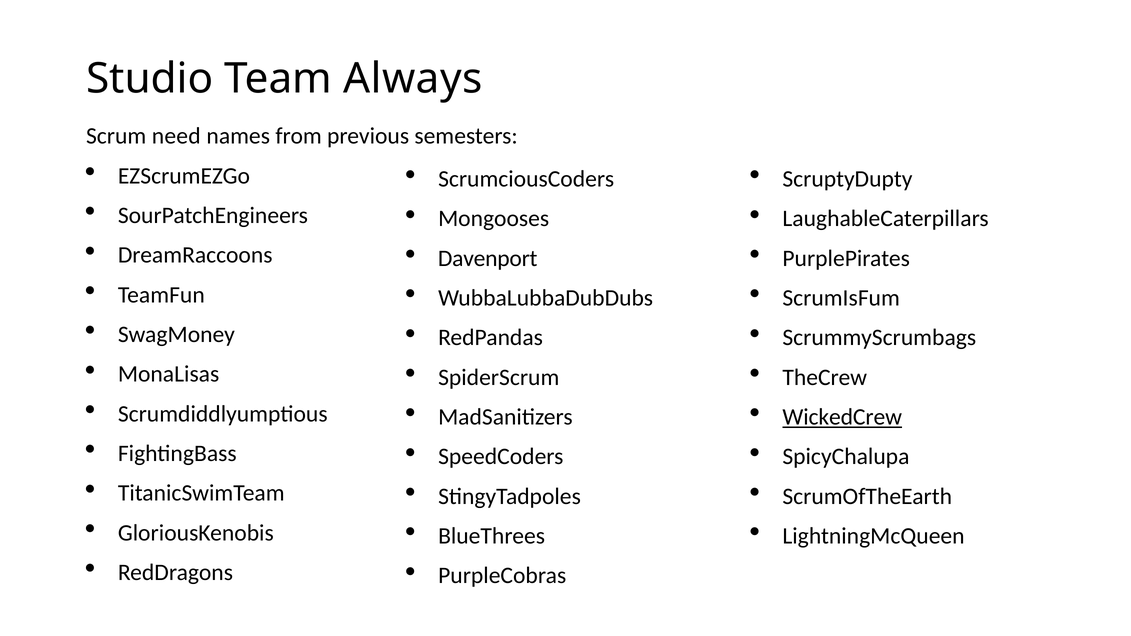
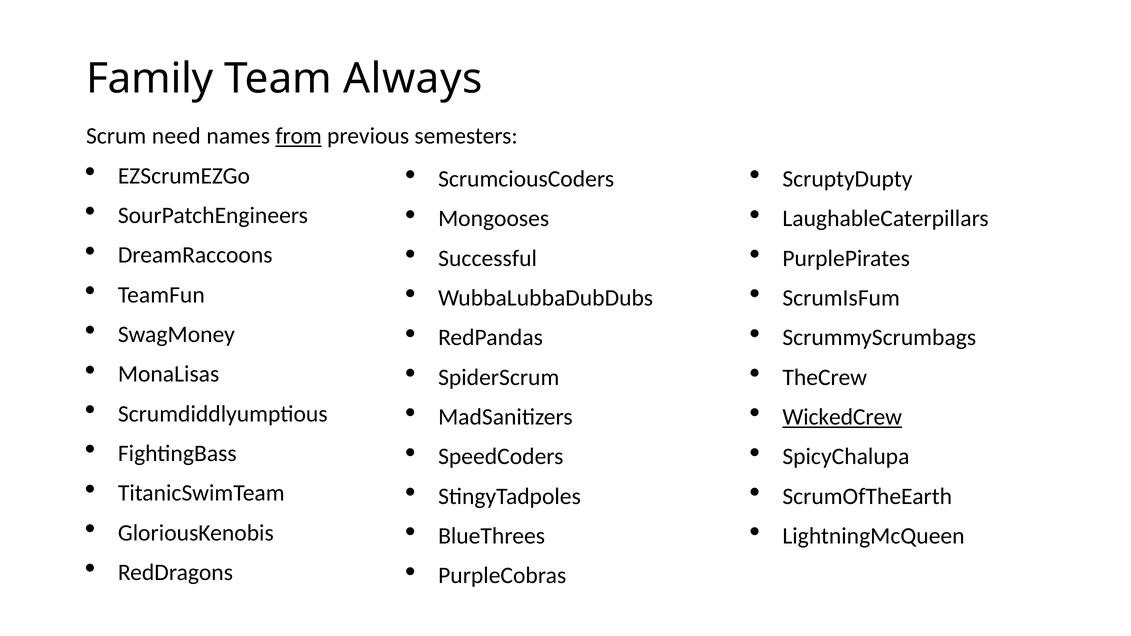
Studio: Studio -> Family (150, 79)
from underline: none -> present (299, 136)
Davenport: Davenport -> Successful (488, 258)
